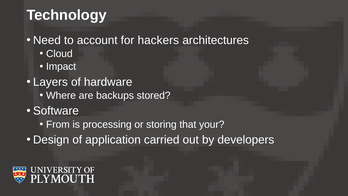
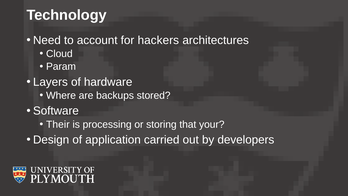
Impact: Impact -> Param (61, 66)
From: From -> Their (58, 124)
